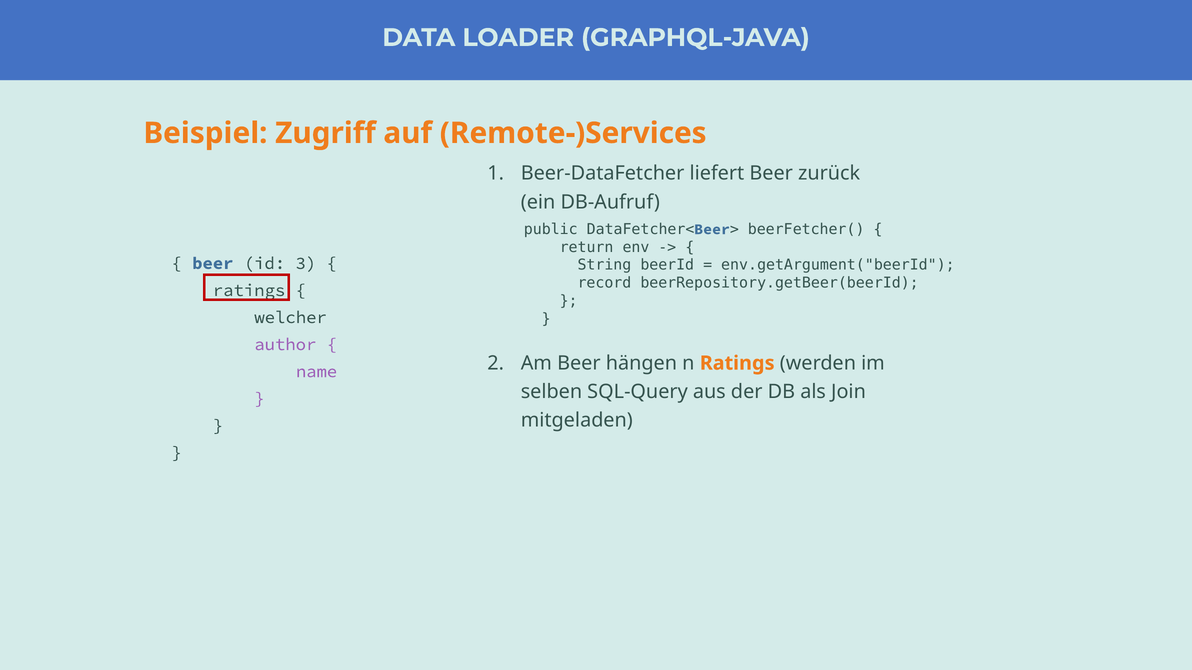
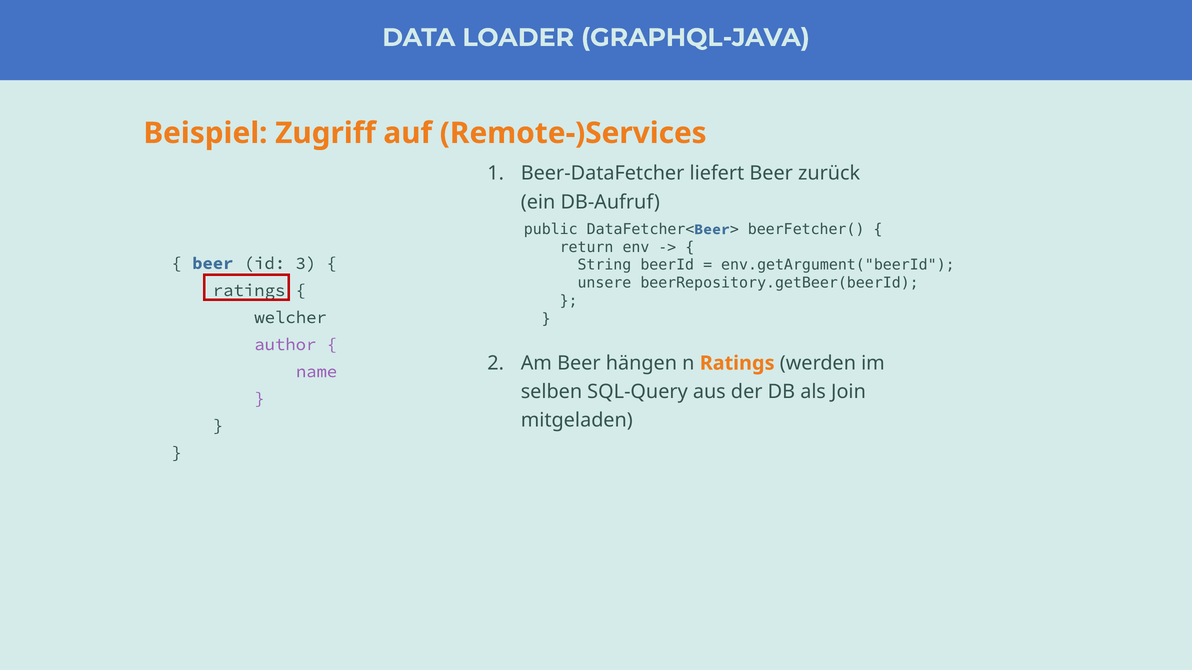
record: record -> unsere (604, 283)
